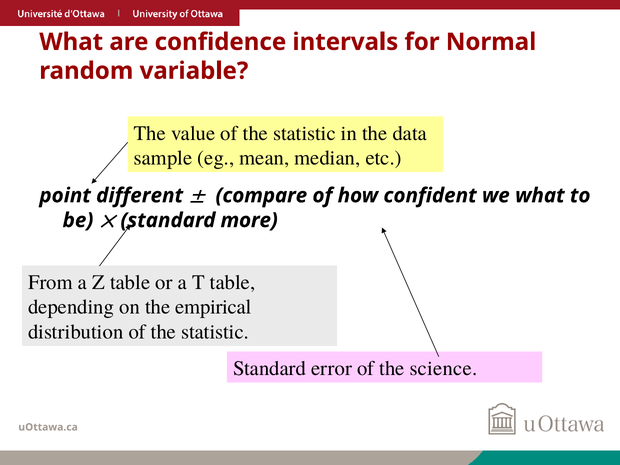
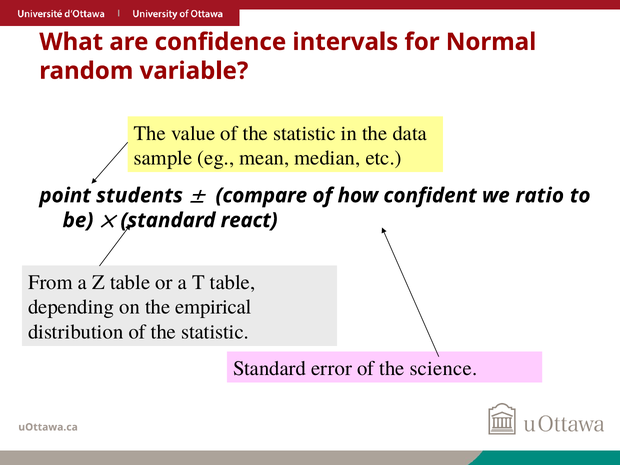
different: different -> students (140, 196)
we what: what -> ratio (540, 196)
more: more -> react (249, 220)
